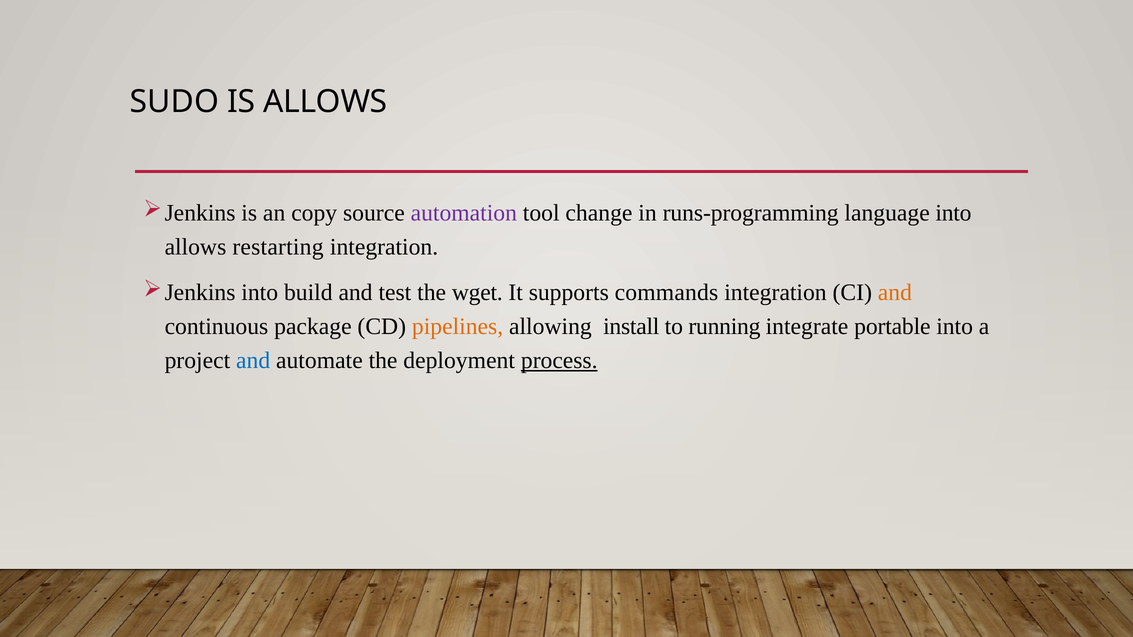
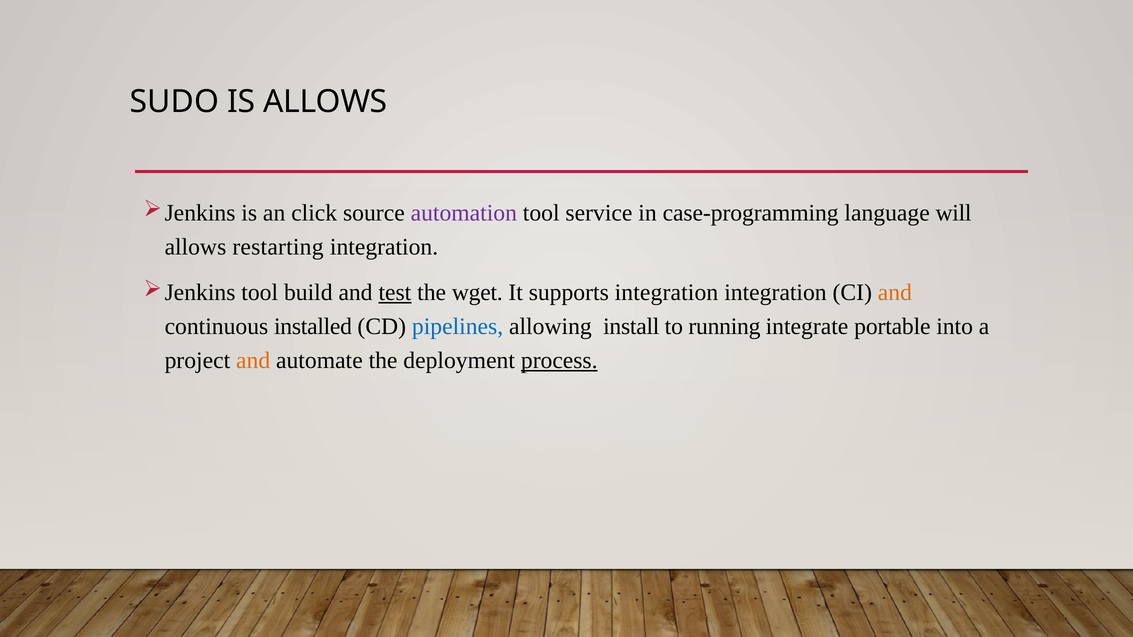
copy: copy -> click (314, 213)
change: change -> service (599, 213)
runs-programming: runs-programming -> case-programming (751, 213)
language into: into -> will (953, 213)
into: into -> tool (260, 293)
test underline: none -> present (395, 293)
supports commands: commands -> integration (666, 293)
package: package -> installed (313, 327)
pipelines colour: orange -> blue (458, 327)
and colour: blue -> orange (253, 361)
